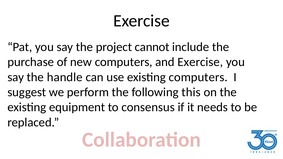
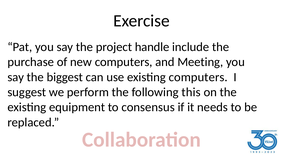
cannot: cannot -> handle (152, 47)
and Exercise: Exercise -> Meeting (200, 62)
handle: handle -> biggest (65, 77)
